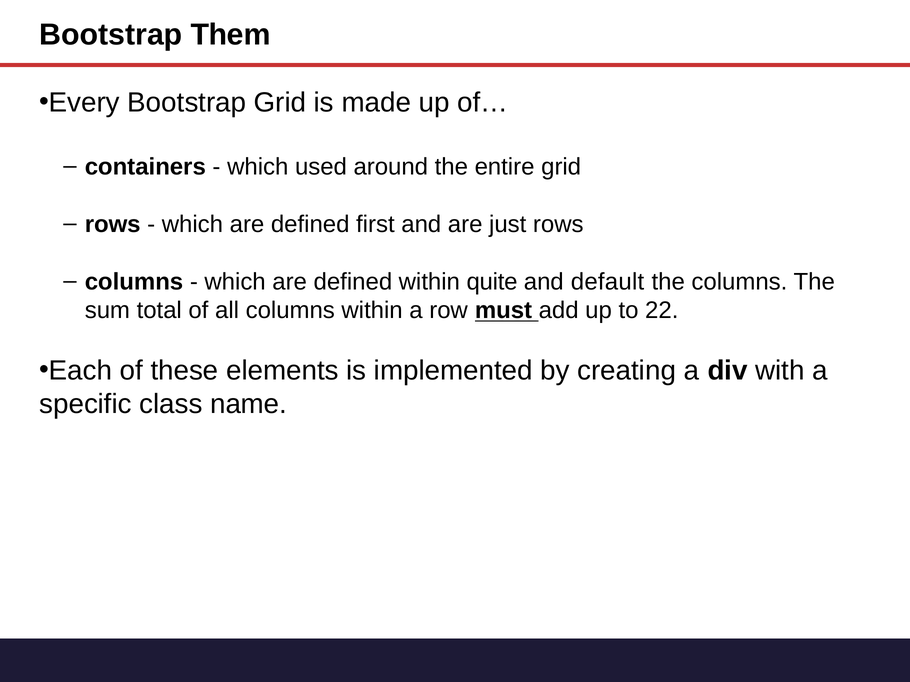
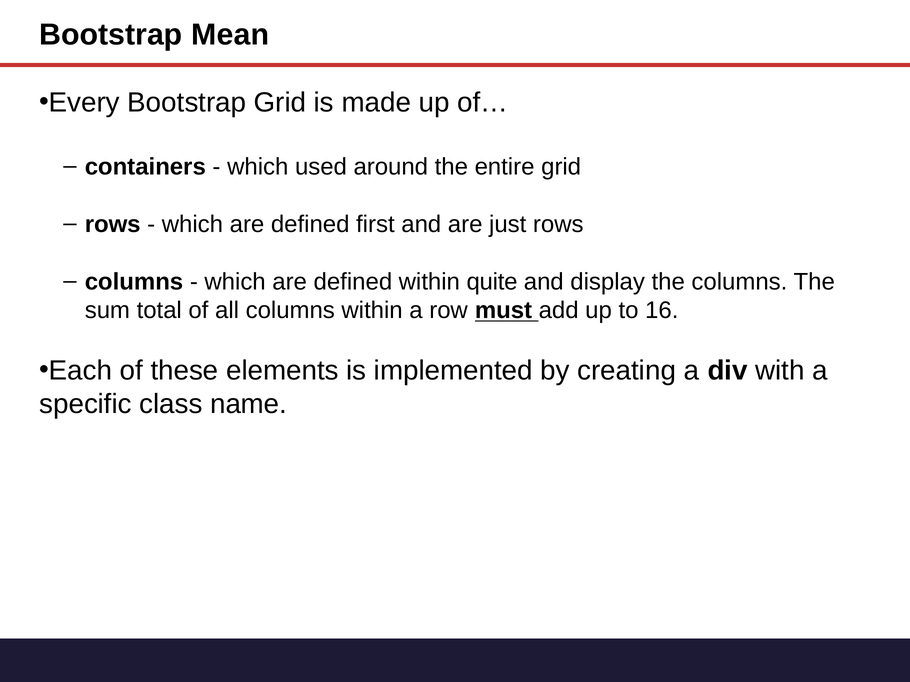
Them: Them -> Mean (230, 35)
default: default -> display (608, 282)
22: 22 -> 16 (662, 311)
